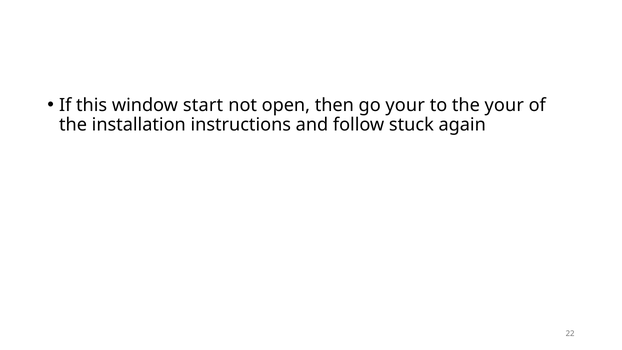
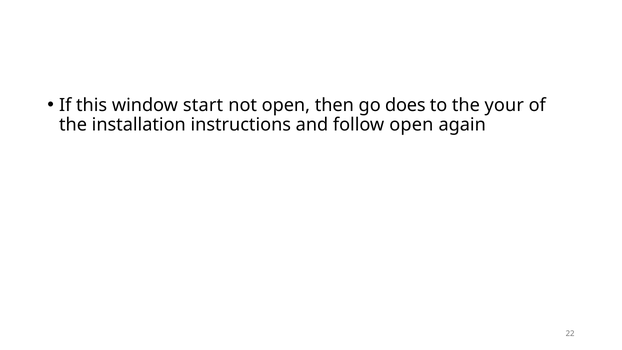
go your: your -> does (405, 105)
follow stuck: stuck -> open (411, 125)
